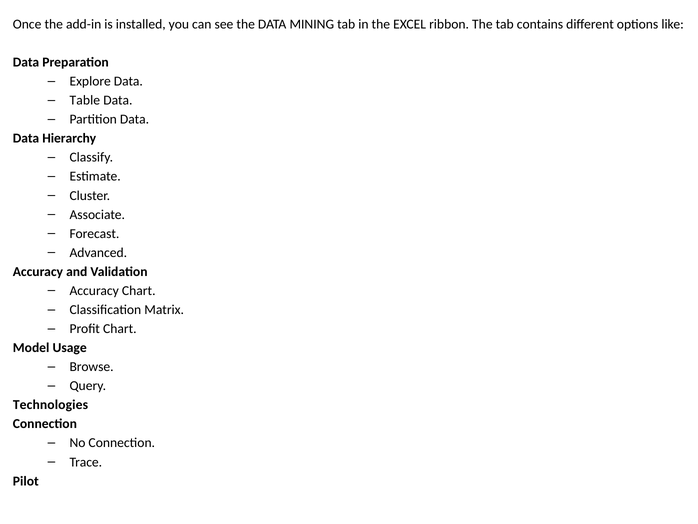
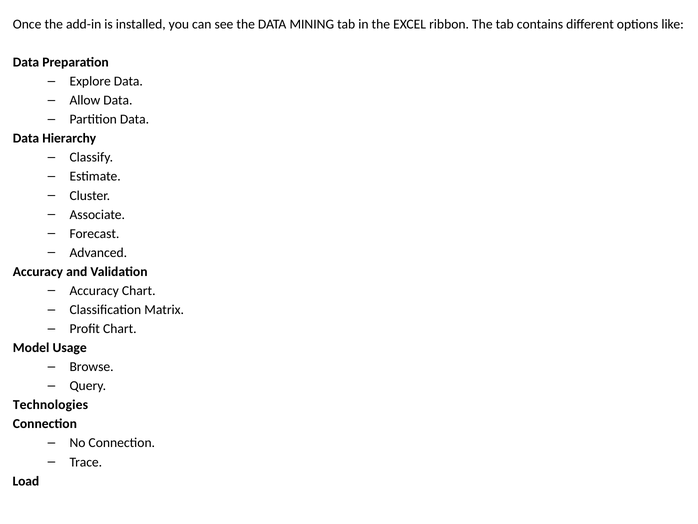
Table: Table -> Allow (85, 100)
Pilot: Pilot -> Load (26, 481)
